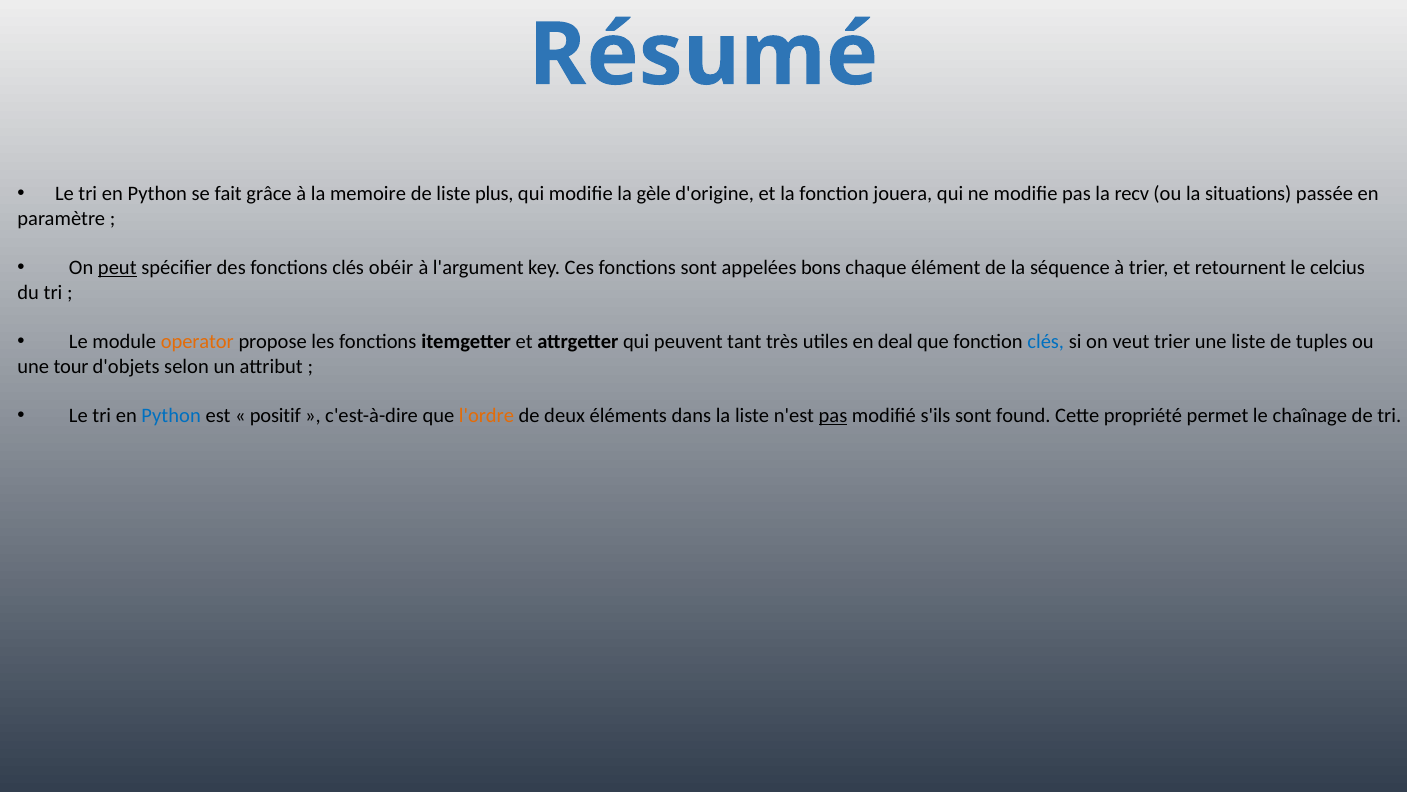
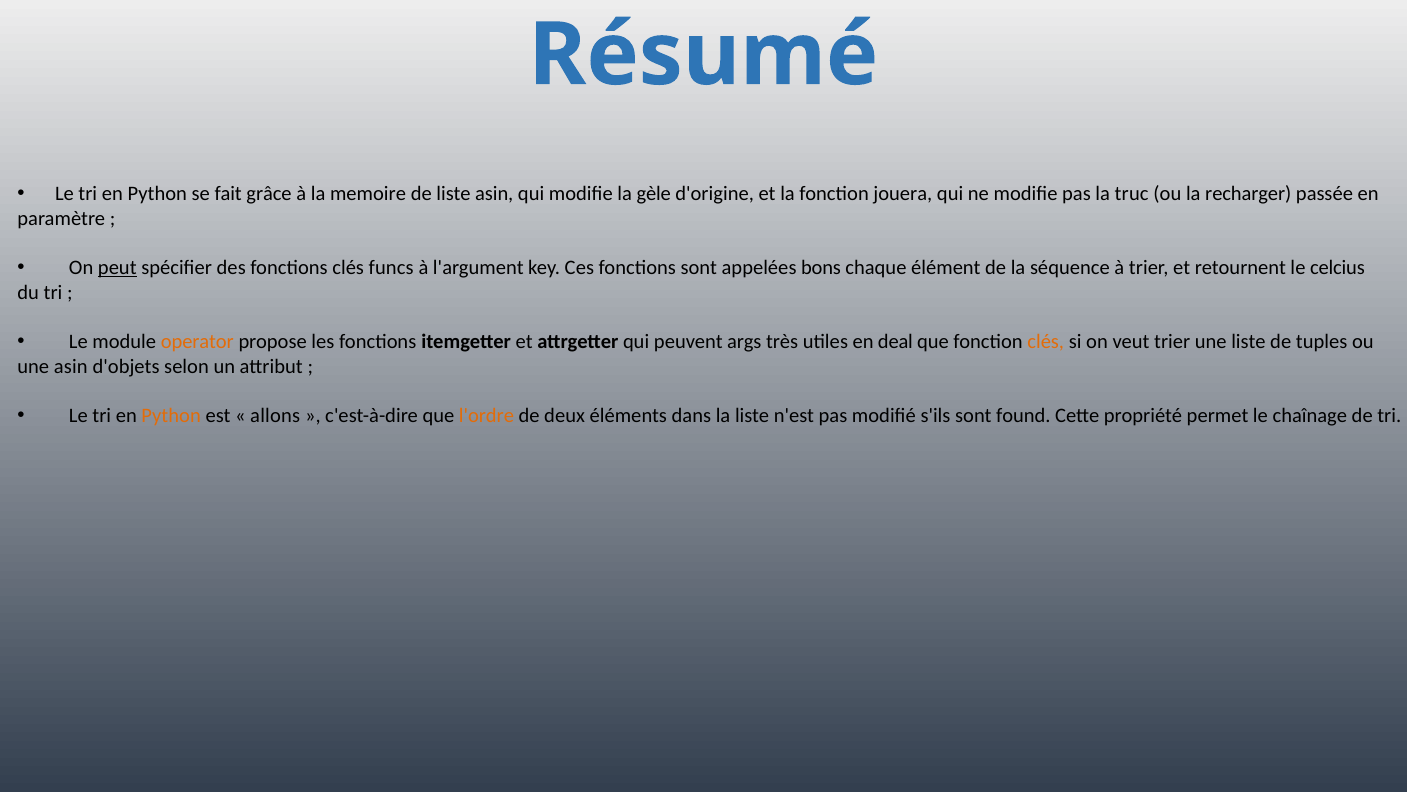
liste plus: plus -> asin (494, 194)
recv: recv -> truc (1132, 194)
situations: situations -> recharger (1248, 194)
obéir: obéir -> funcs (391, 268)
tant: tant -> args (744, 342)
clés colour: blue -> orange (1046, 342)
une tour: tour -> asin (71, 366)
Python colour: blue -> orange (171, 416)
positif: positif -> allons (275, 416)
pas underline: present -> none (833, 416)
